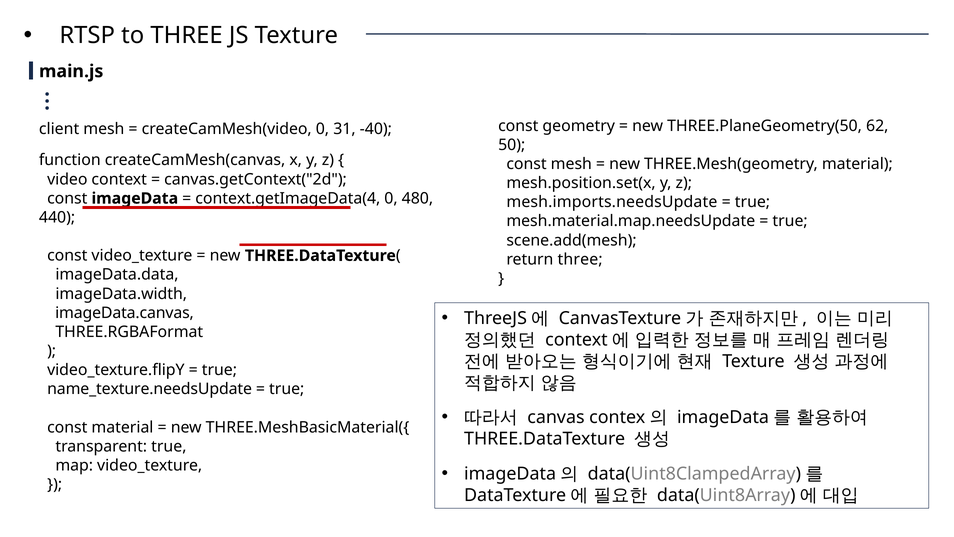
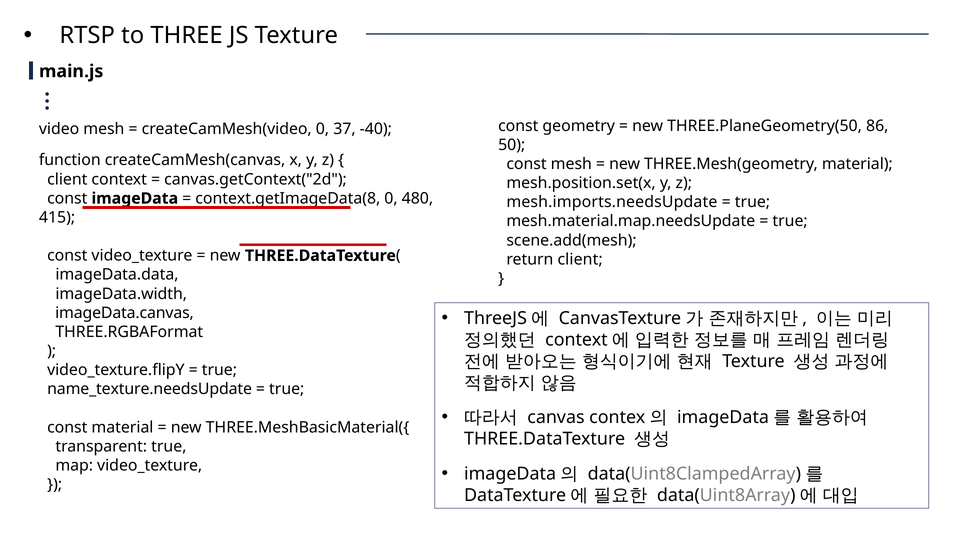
62: 62 -> 86 (877, 126)
client: client -> video (59, 129)
31: 31 -> 37 (345, 129)
video: video -> client (67, 179)
context.getImageData(4: context.getImageData(4 -> context.getImageData(8 (288, 198)
440: 440 -> 415 (57, 217)
return three: three -> client (580, 259)
